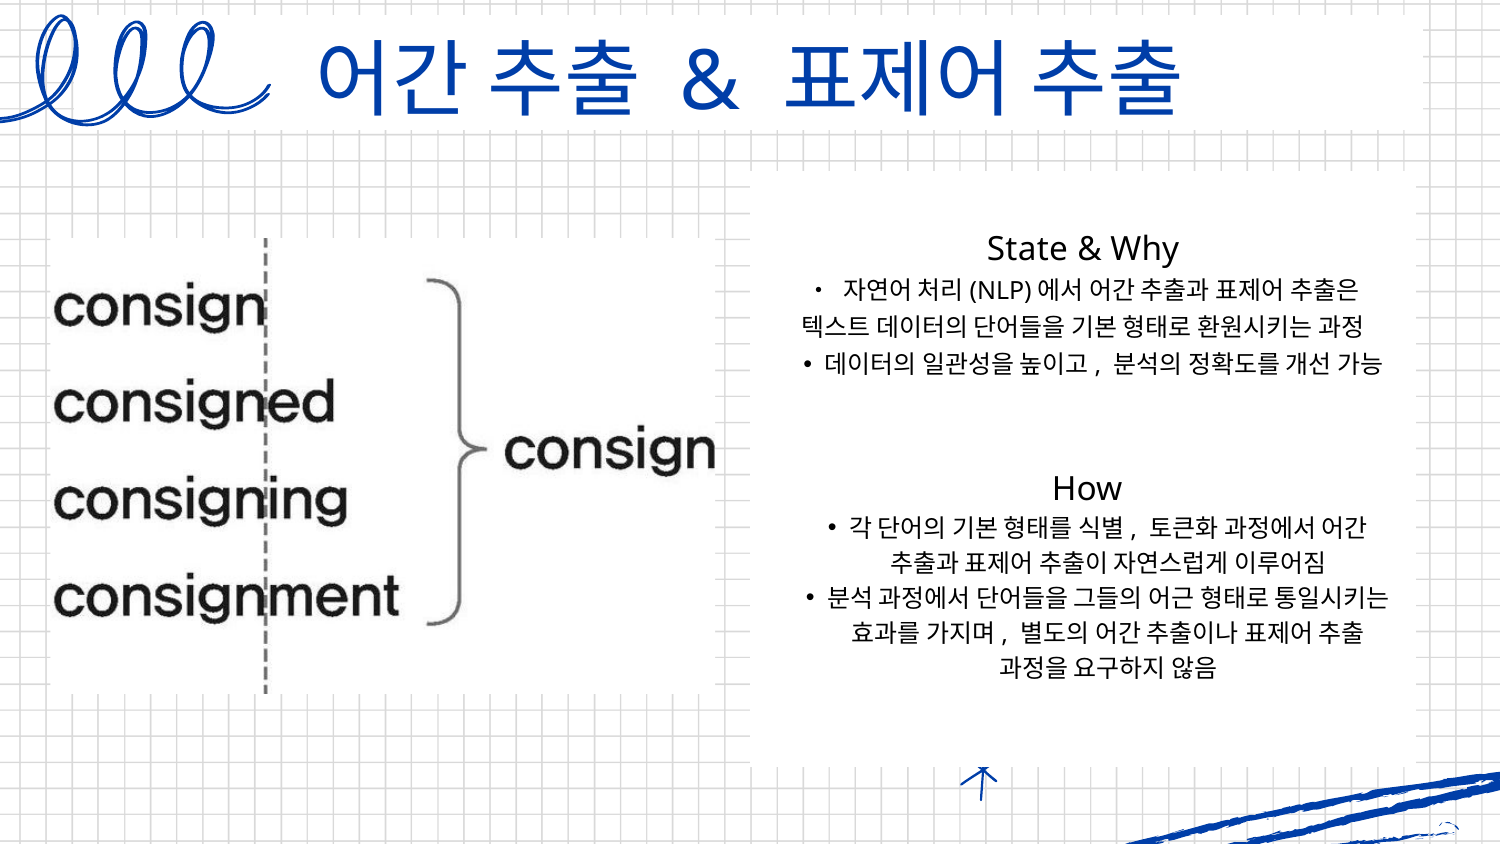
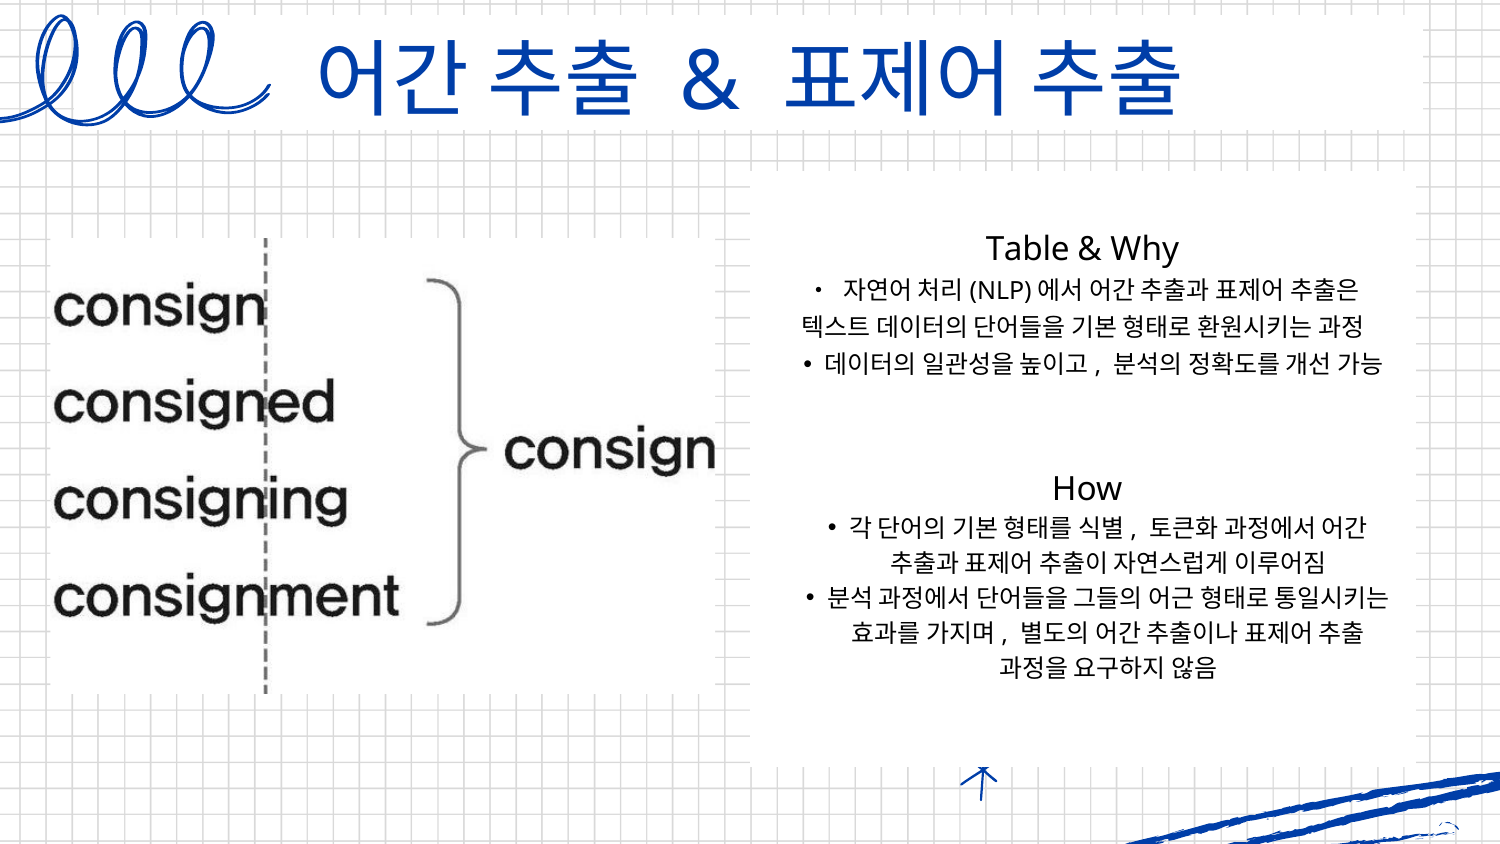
State: State -> Table (1028, 250)
